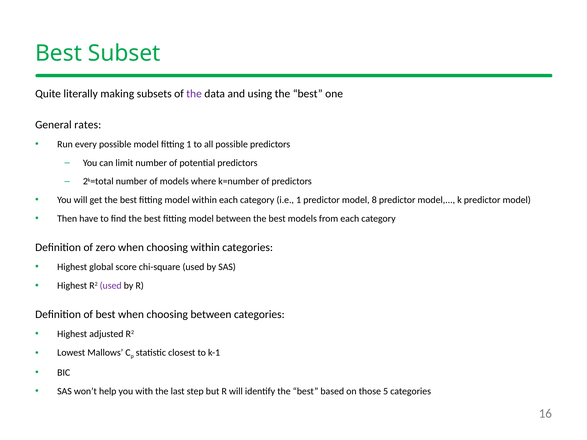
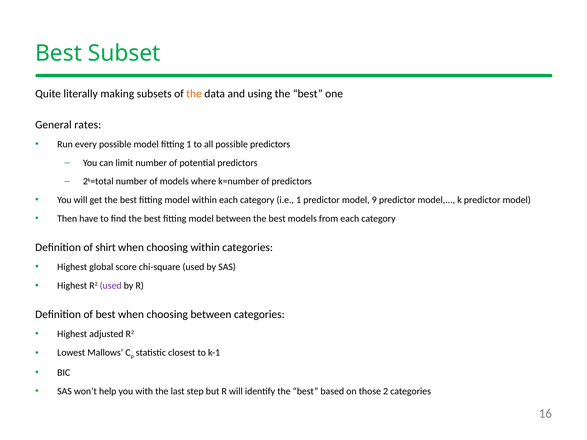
the colour: purple -> orange (194, 94)
8: 8 -> 9 (374, 200)
zero: zero -> shirt (106, 247)
5: 5 -> 2 (386, 391)
